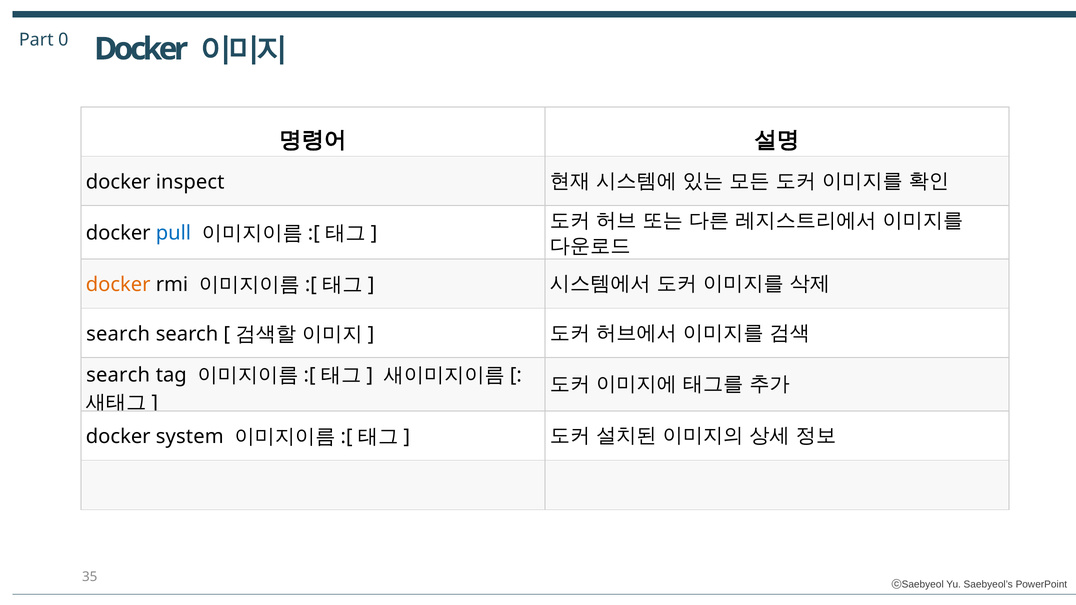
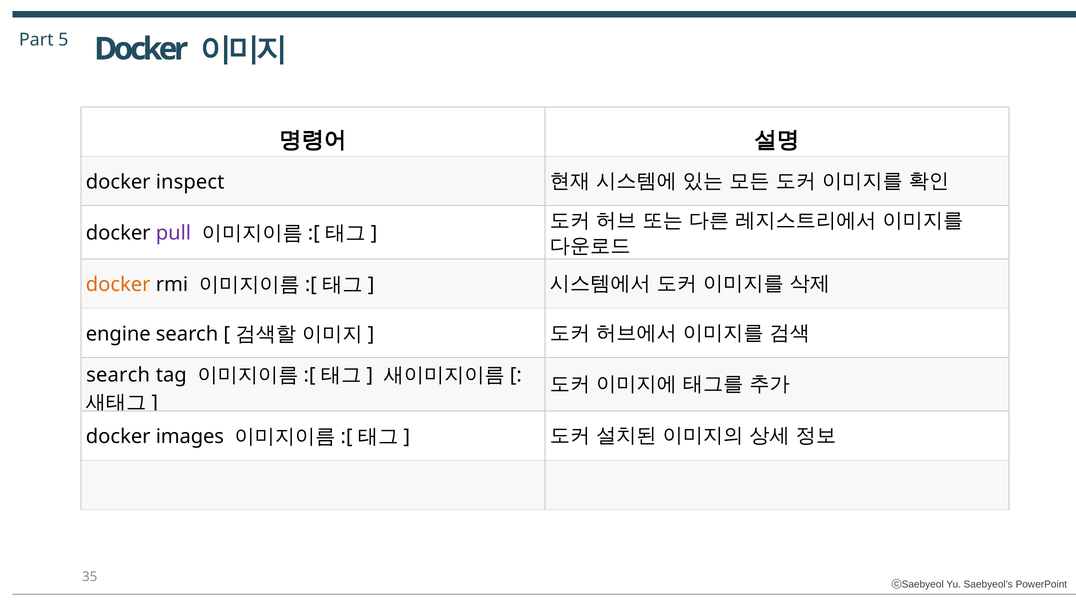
0: 0 -> 5 (63, 40)
pull colour: blue -> purple (173, 233)
search: search -> engine (118, 334)
system: system -> images (190, 437)
